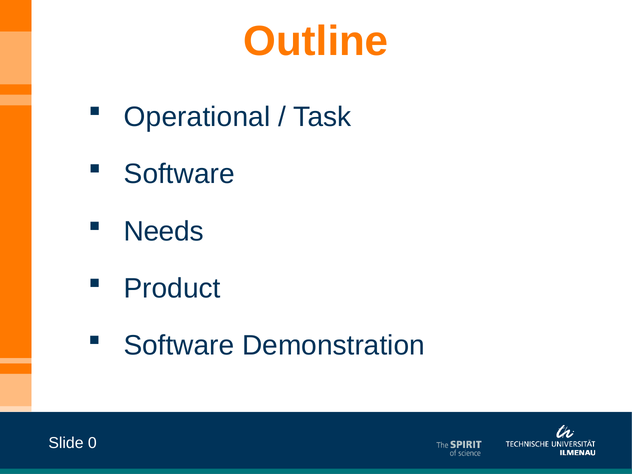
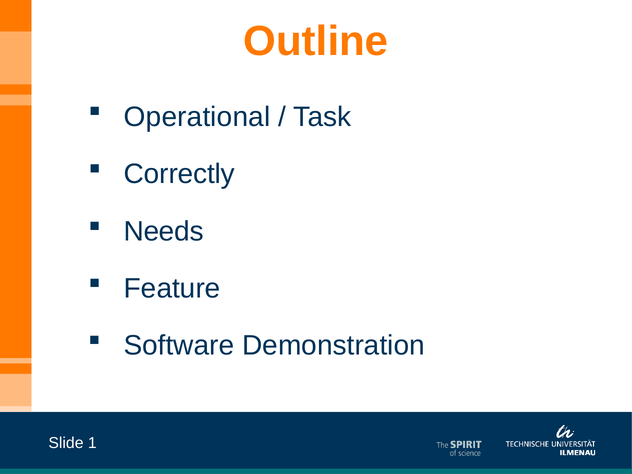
Software: Software -> Correctly (179, 174)
Product: Product -> Feature (172, 288)
0: 0 -> 1 (92, 443)
